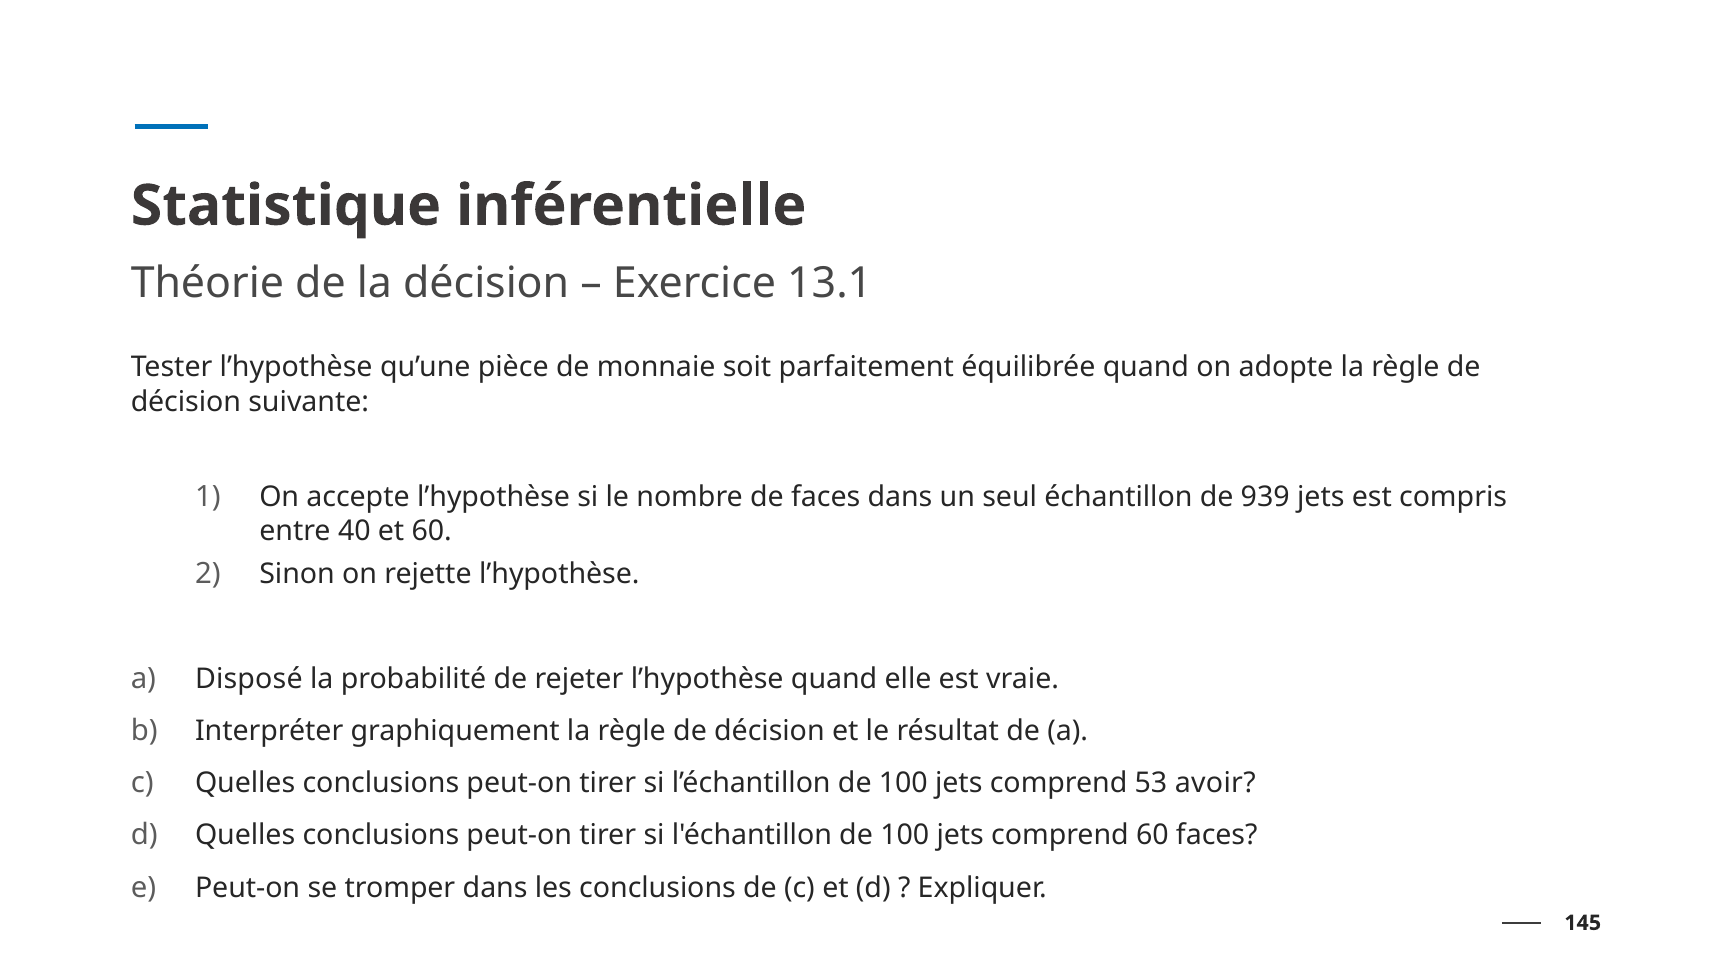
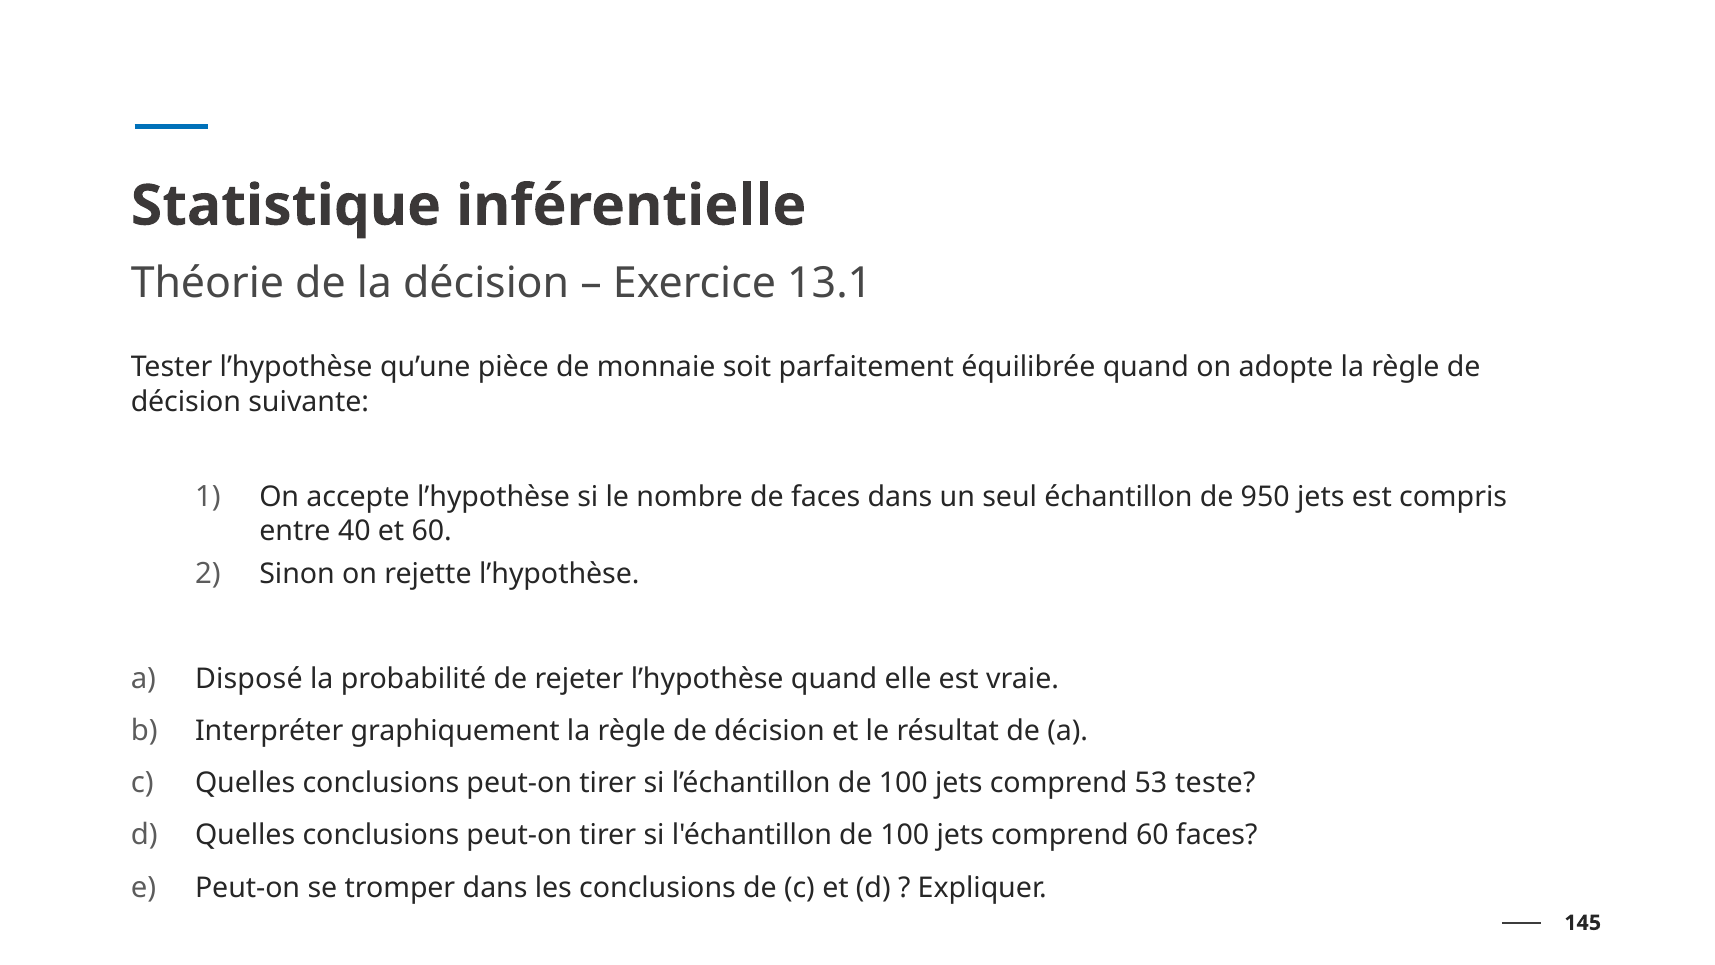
939: 939 -> 950 (1265, 497)
avoir: avoir -> teste (1215, 783)
